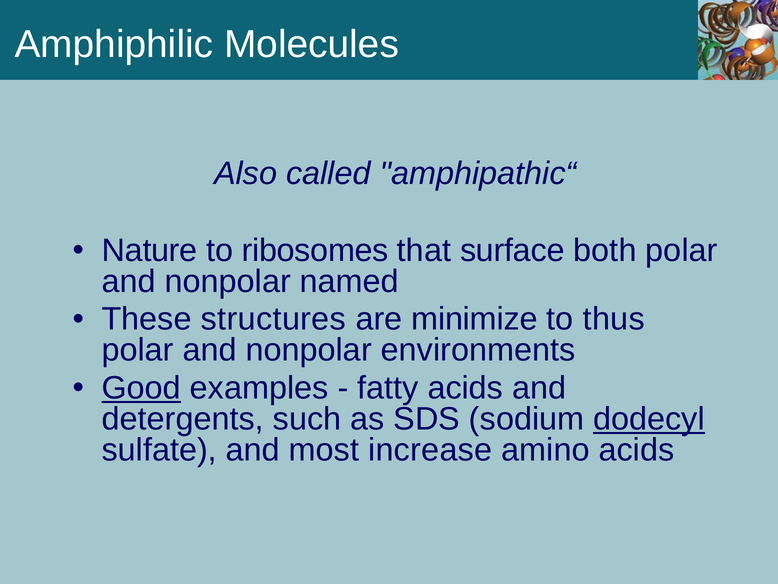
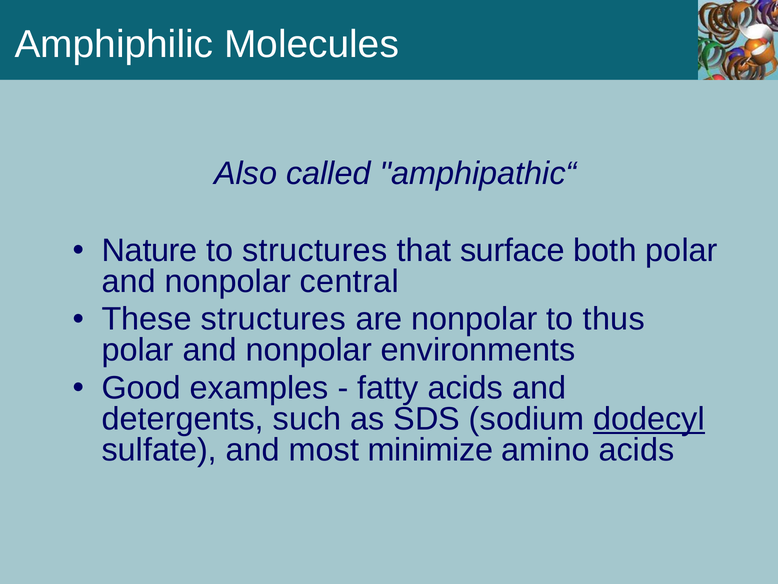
to ribosomes: ribosomes -> structures (315, 250)
named: named -> central (349, 281)
are minimize: minimize -> nonpolar (474, 319)
Good underline: present -> none (141, 388)
increase: increase -> minimize (430, 450)
